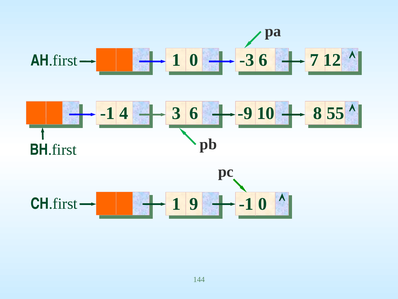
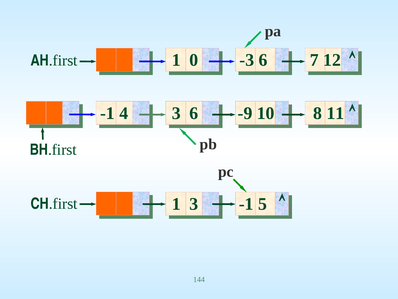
55: 55 -> 11 (335, 113)
1 9: 9 -> 3 (194, 204)
-1 0: 0 -> 5 (262, 204)
